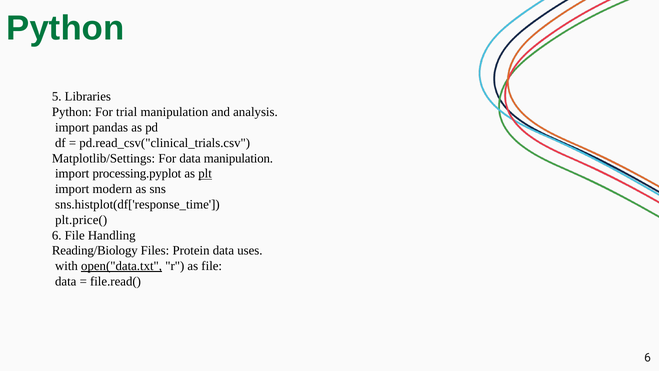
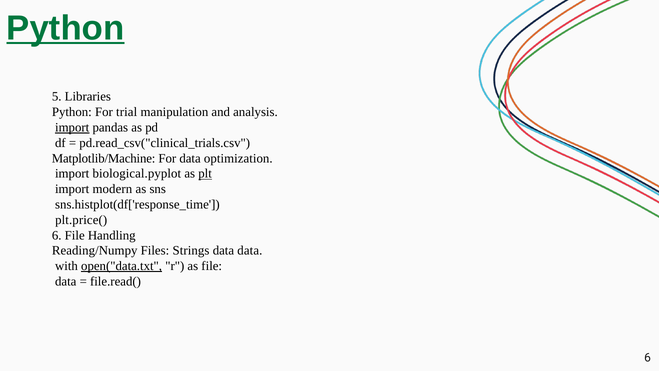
Python underline: none -> present (65, 28)
import underline: none -> present (72, 127)
Matplotlib/Settings: Matplotlib/Settings -> Matplotlib/Machine (104, 158)
data manipulation: manipulation -> optimization (238, 158)
processing.pyplot: processing.pyplot -> biological.pyplot (137, 174)
Reading/Biology: Reading/Biology -> Reading/Numpy (95, 250)
Protein: Protein -> Strings (191, 250)
data uses: uses -> data (250, 250)
